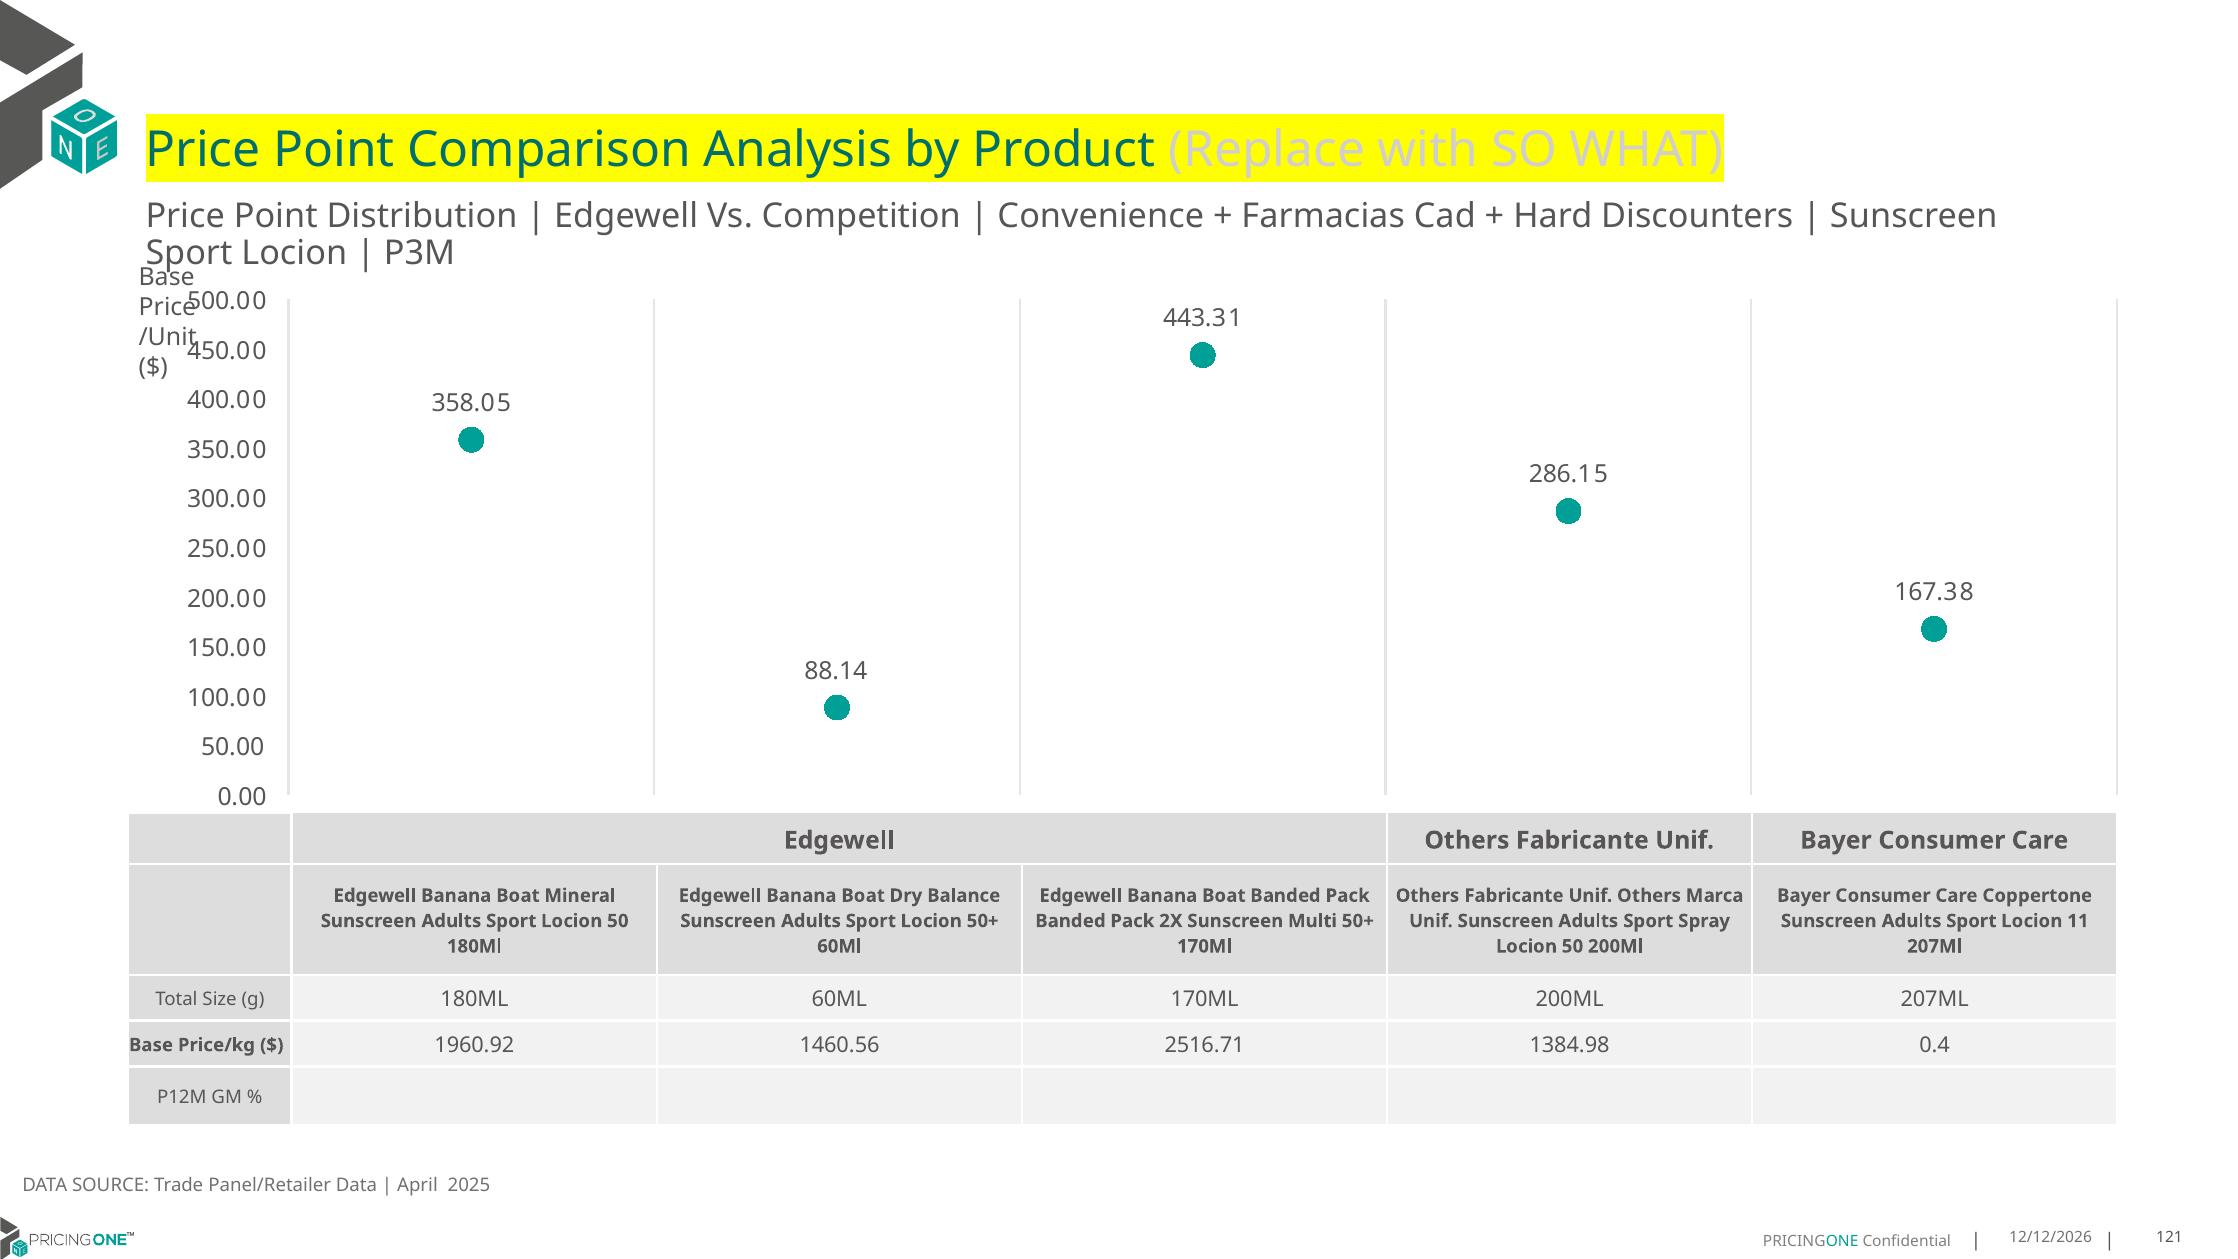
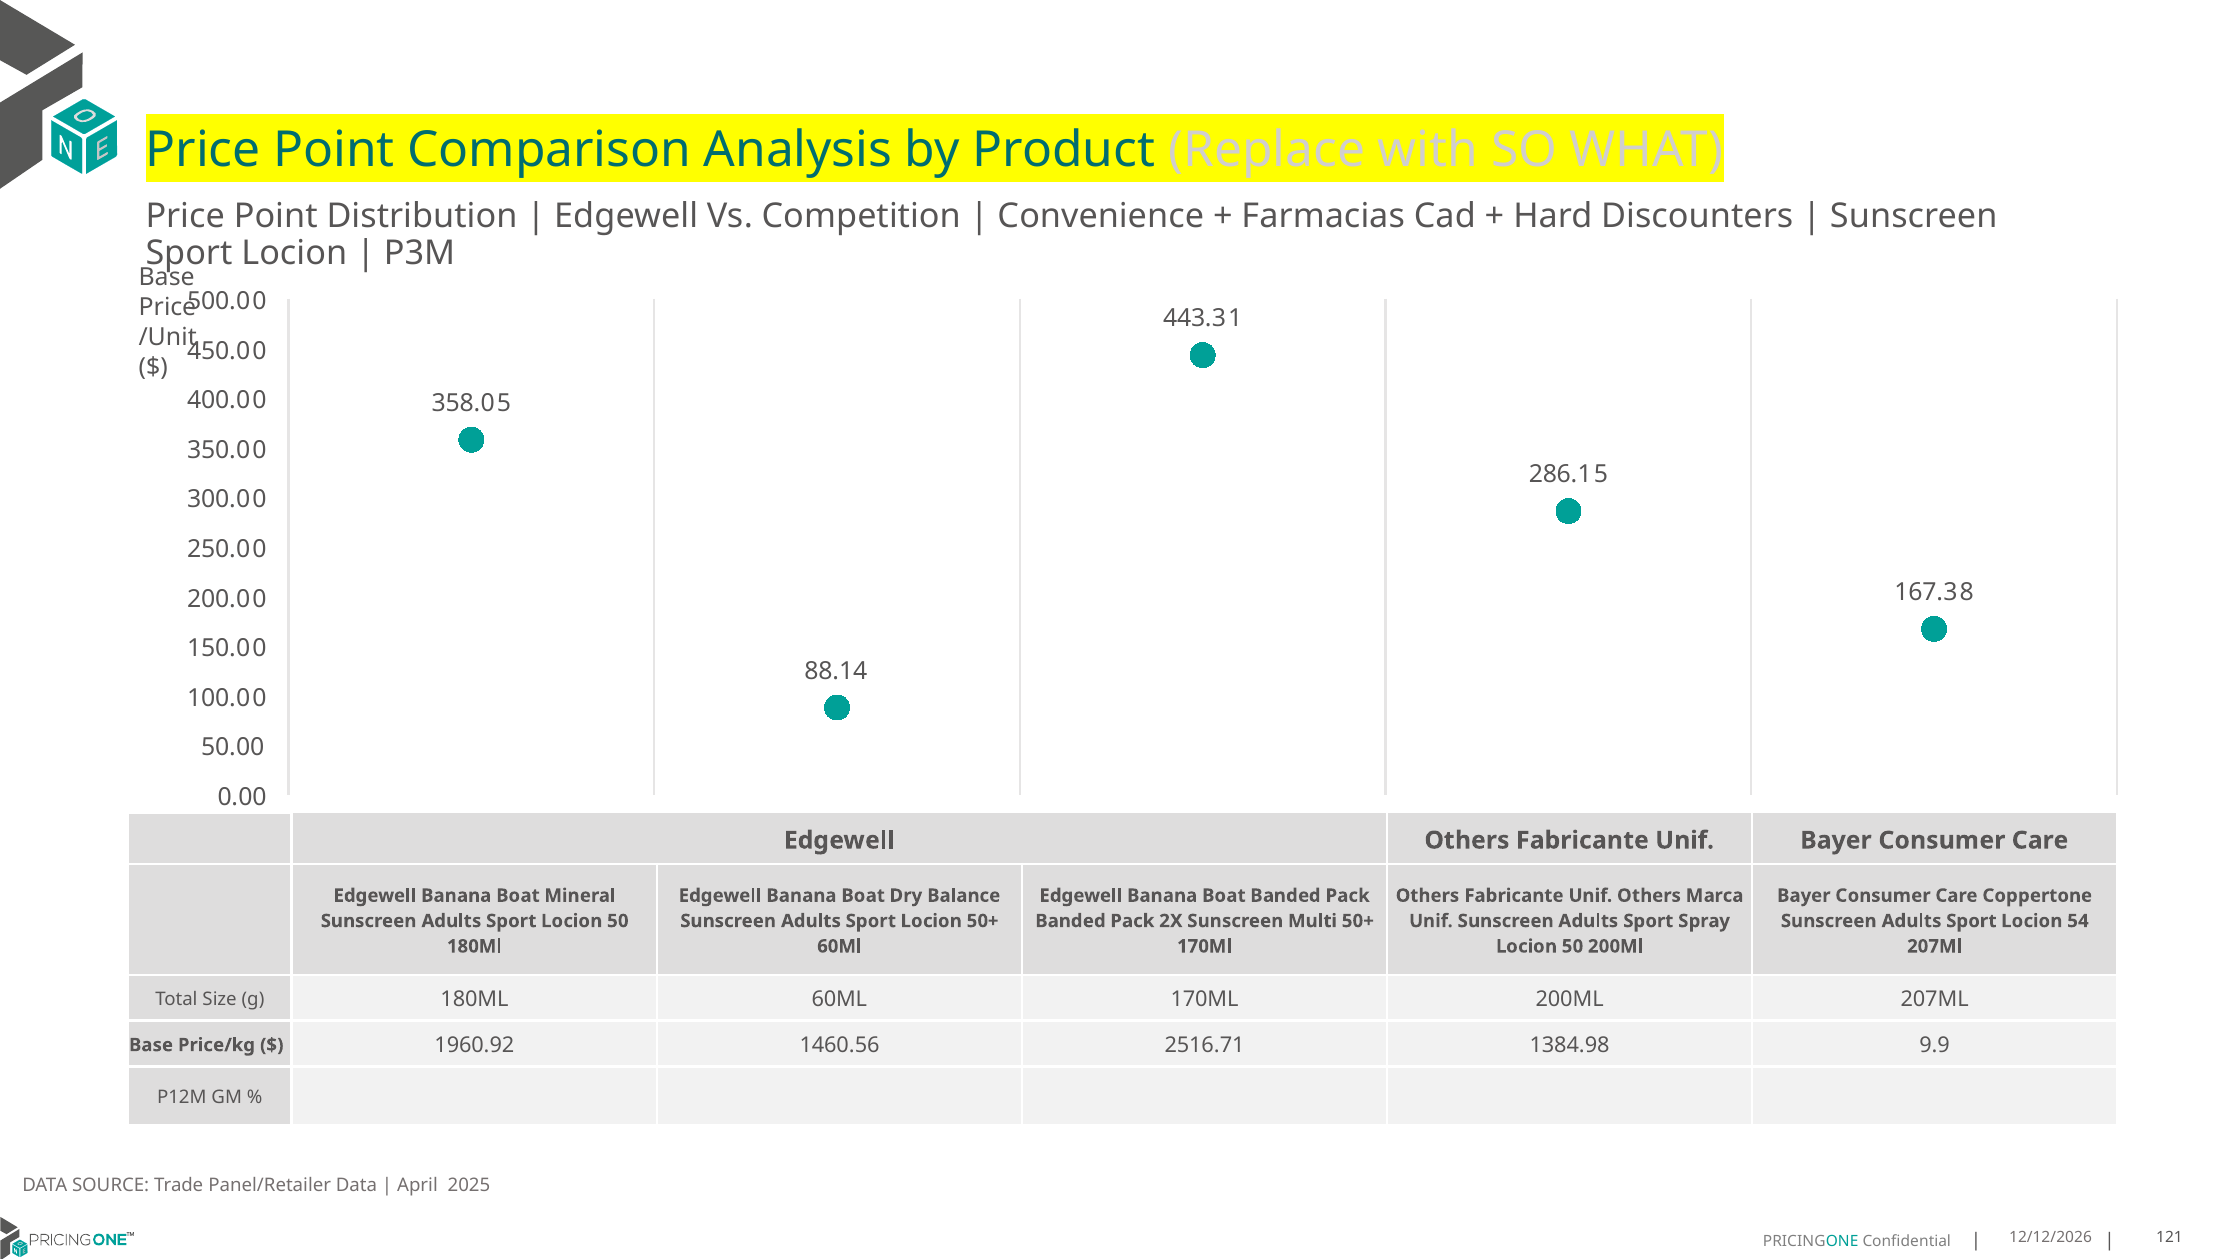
11: 11 -> 54 (2078, 921)
0.4: 0.4 -> 9.9 (1935, 1045)
